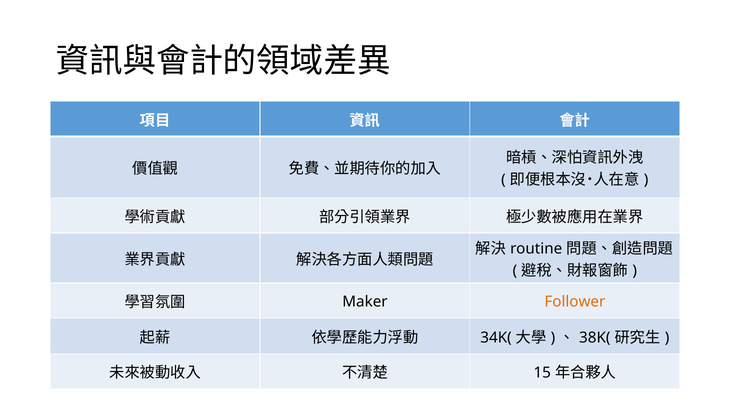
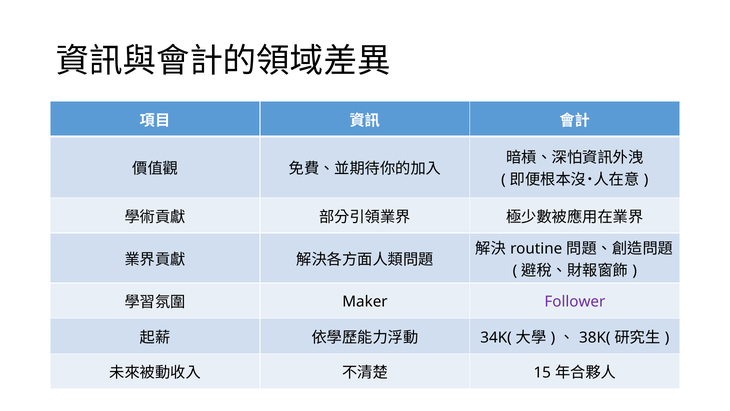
Follower colour: orange -> purple (575, 301)
